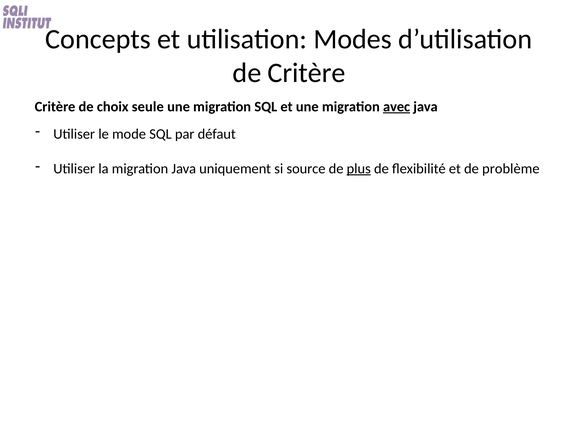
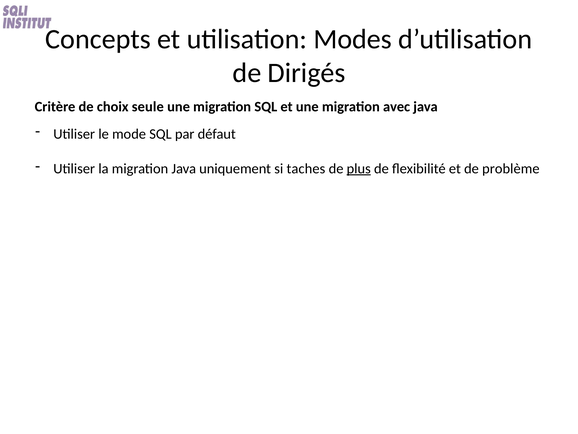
de Critère: Critère -> Dirigés (307, 73)
avec underline: present -> none (397, 106)
source: source -> taches (306, 168)
